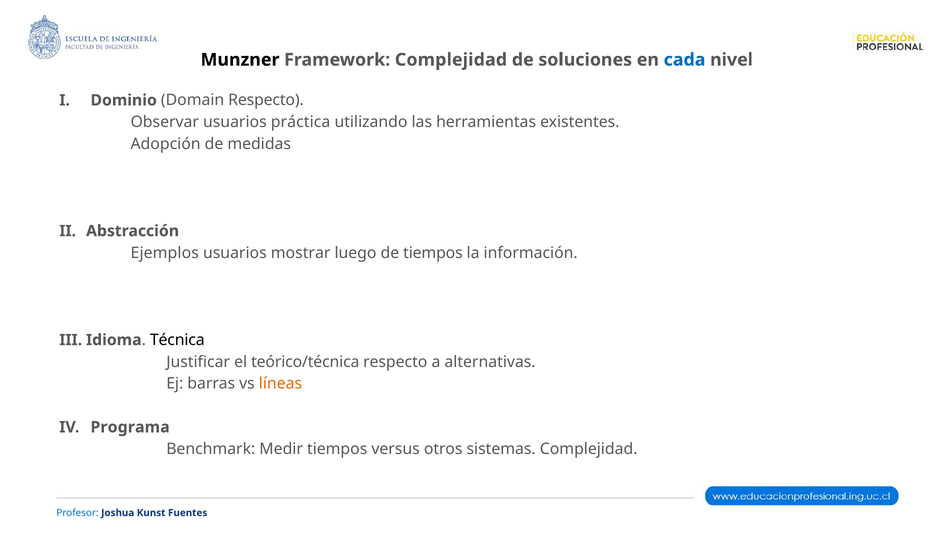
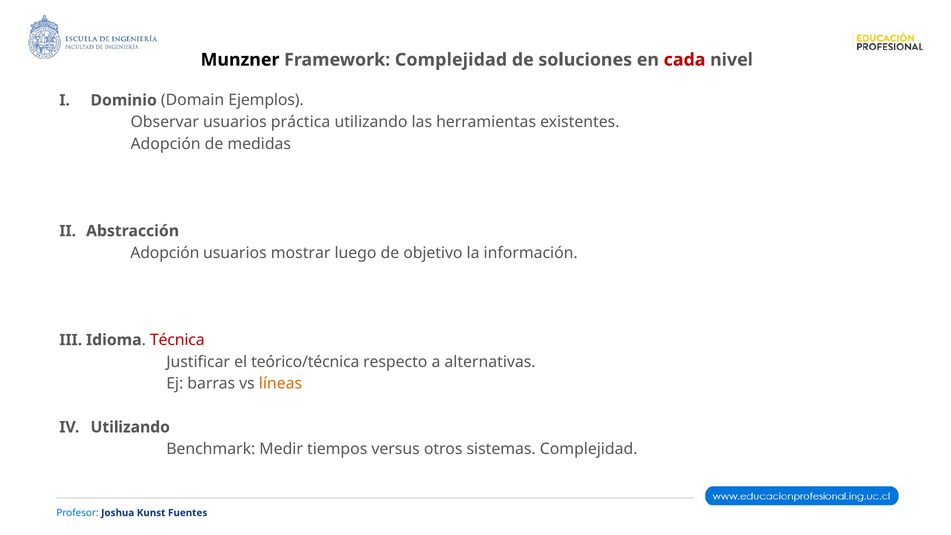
cada colour: blue -> red (685, 60)
Domain Respecto: Respecto -> Ejemplos (266, 100)
Ejemplos: Ejemplos -> Adopción (165, 253)
de tiempos: tiempos -> objetivo (433, 253)
Técnica colour: black -> red (177, 340)
Programa: Programa -> Utilizando (130, 427)
